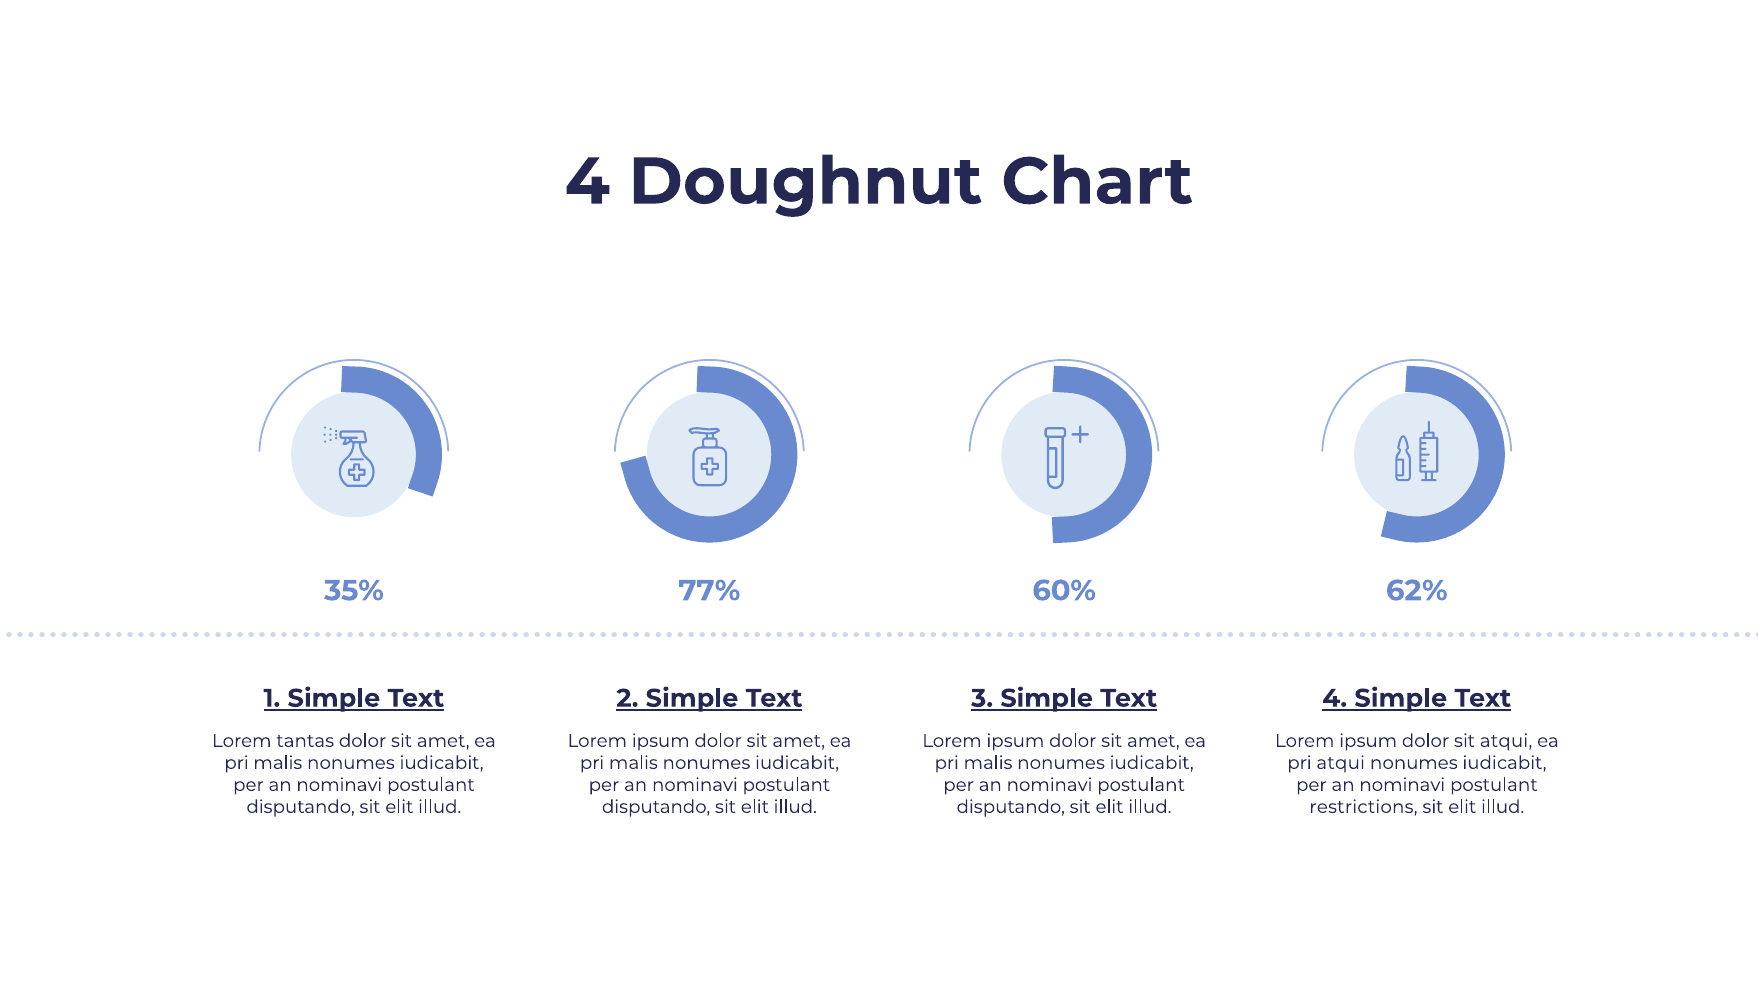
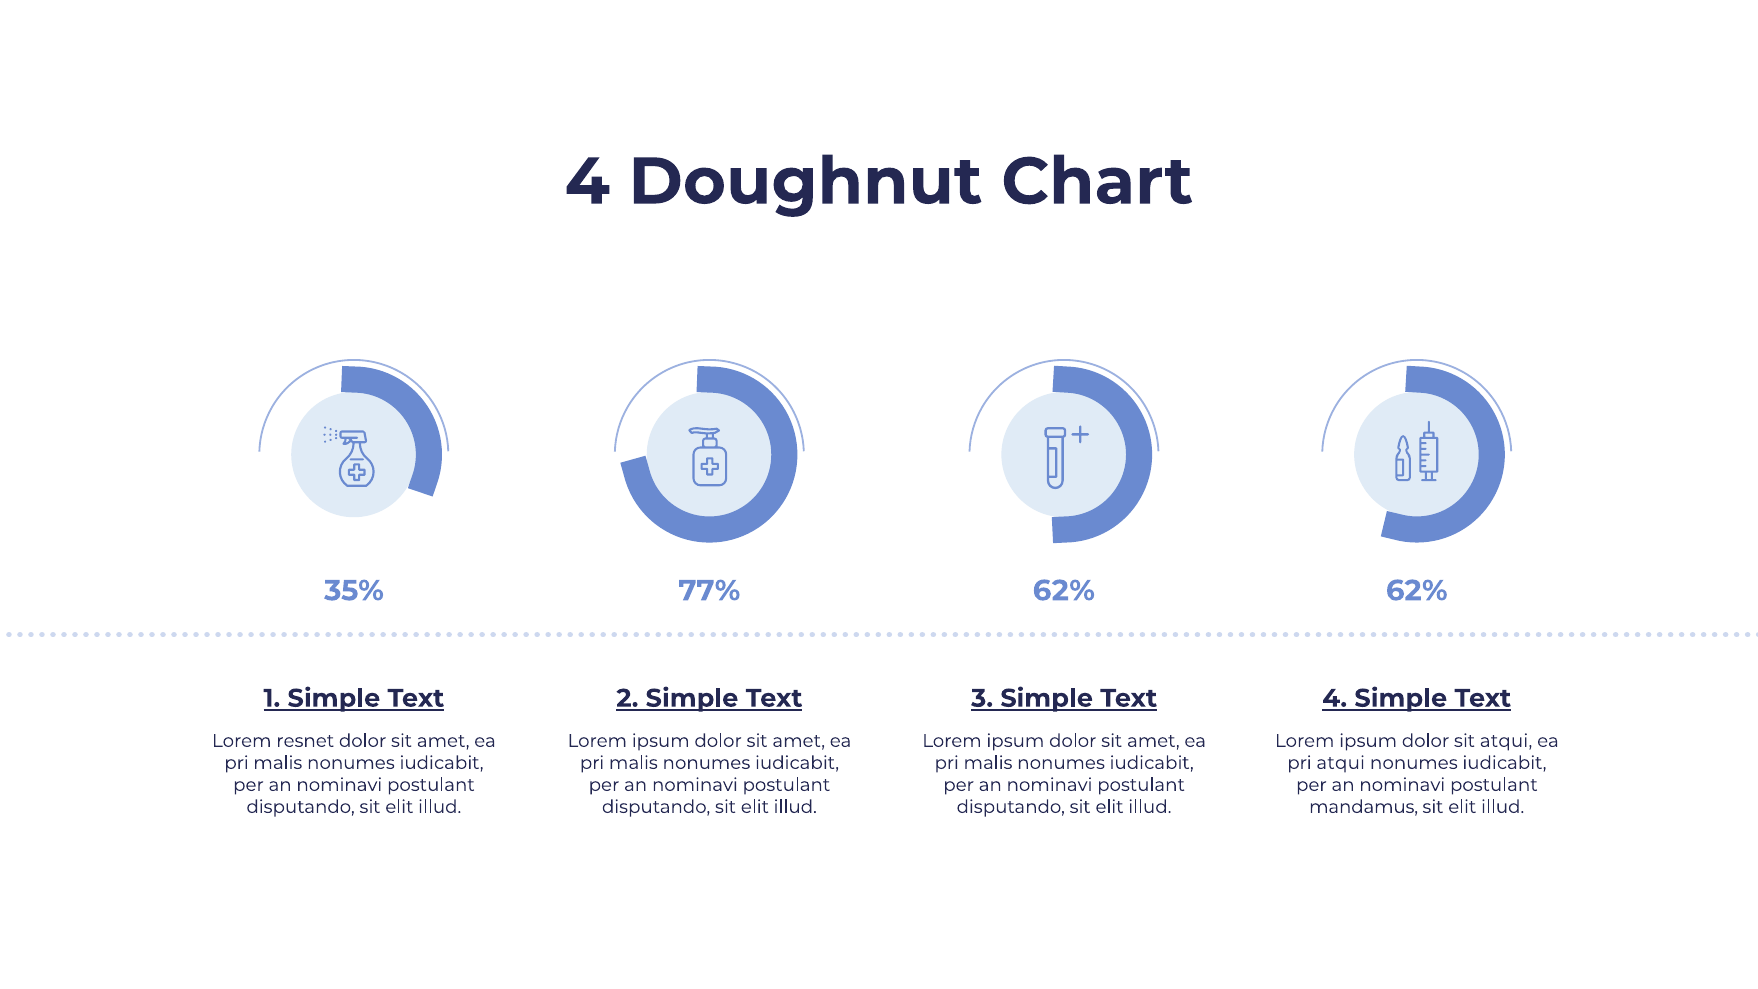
77% 60%: 60% -> 62% (1064, 591)
tantas: tantas -> resnet (305, 741)
restrictions: restrictions -> mandamus (1364, 807)
